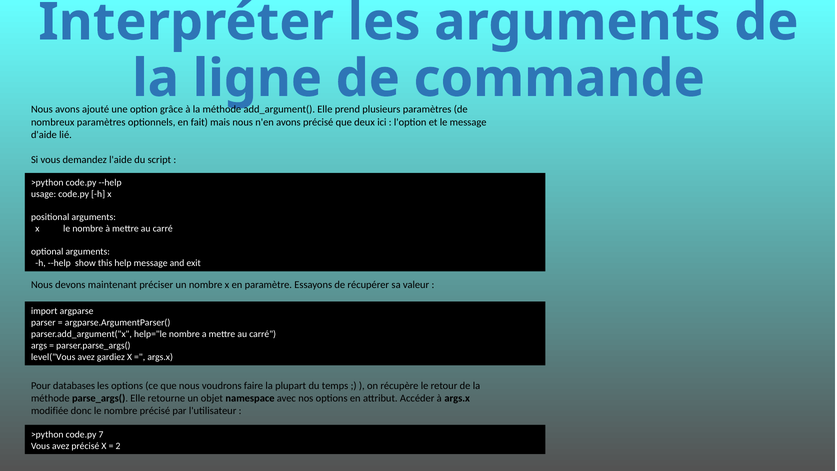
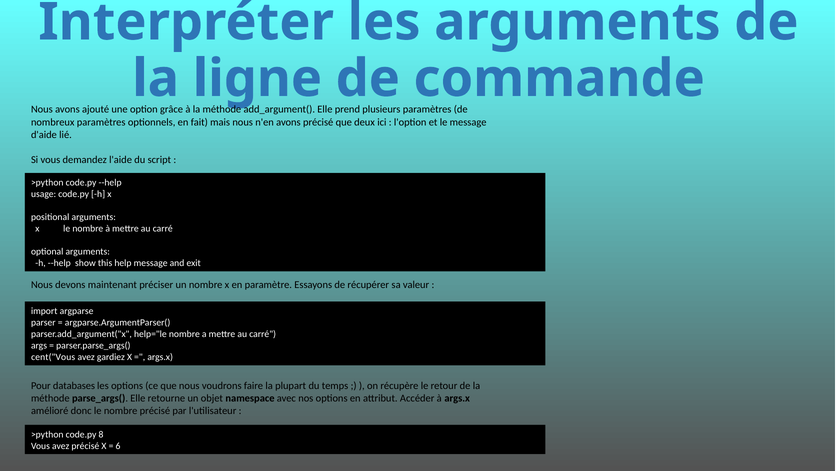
level("Vous: level("Vous -> cent("Vous (53, 357)
modifiée: modifiée -> amélioré (50, 411)
7: 7 -> 8 (101, 434)
2: 2 -> 6 (118, 446)
